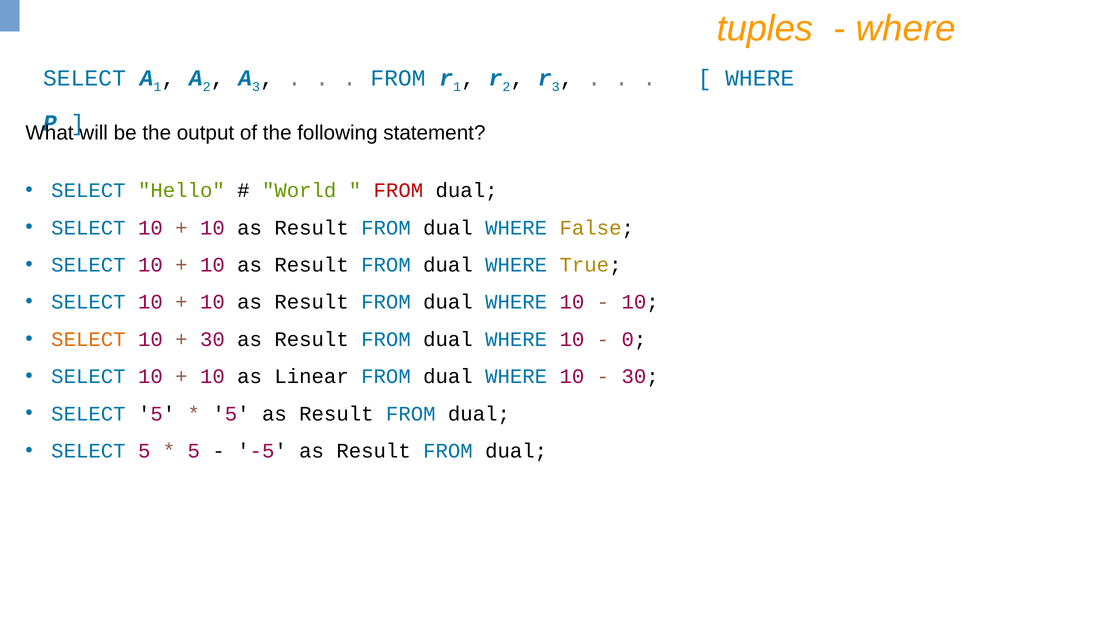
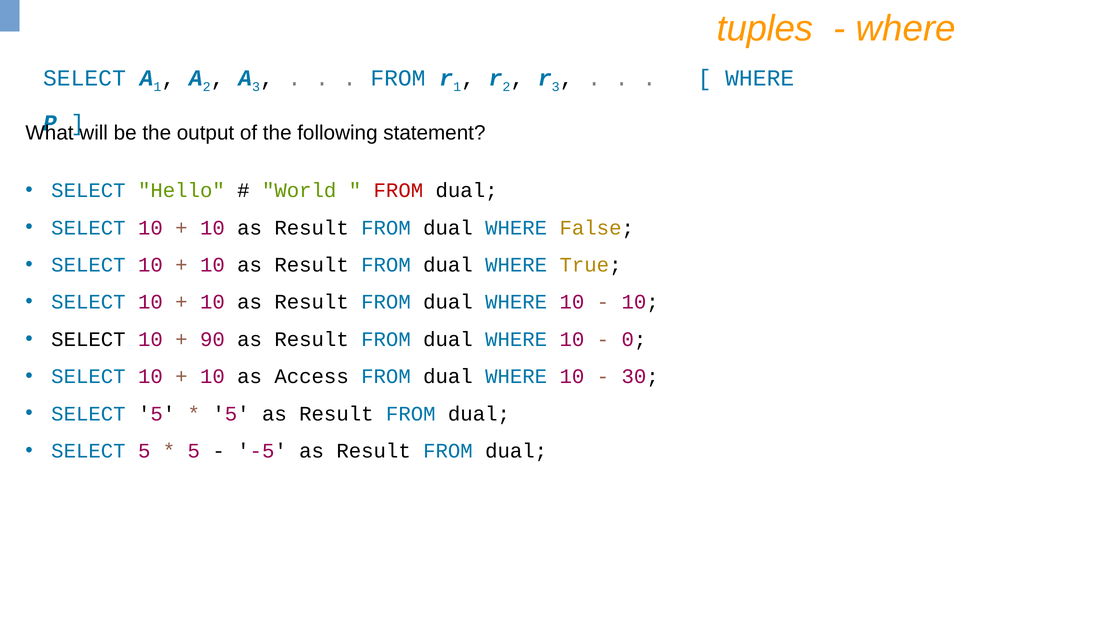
SELECT colour: orange -> black (88, 339)
30: 30 -> 90 (212, 339)
Linear: Linear -> Access (312, 376)
